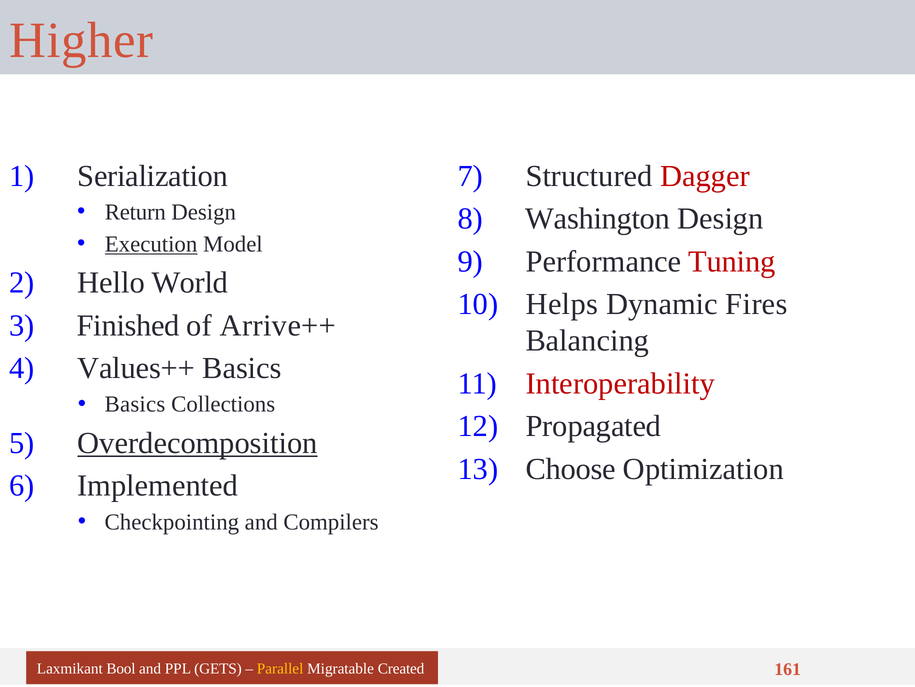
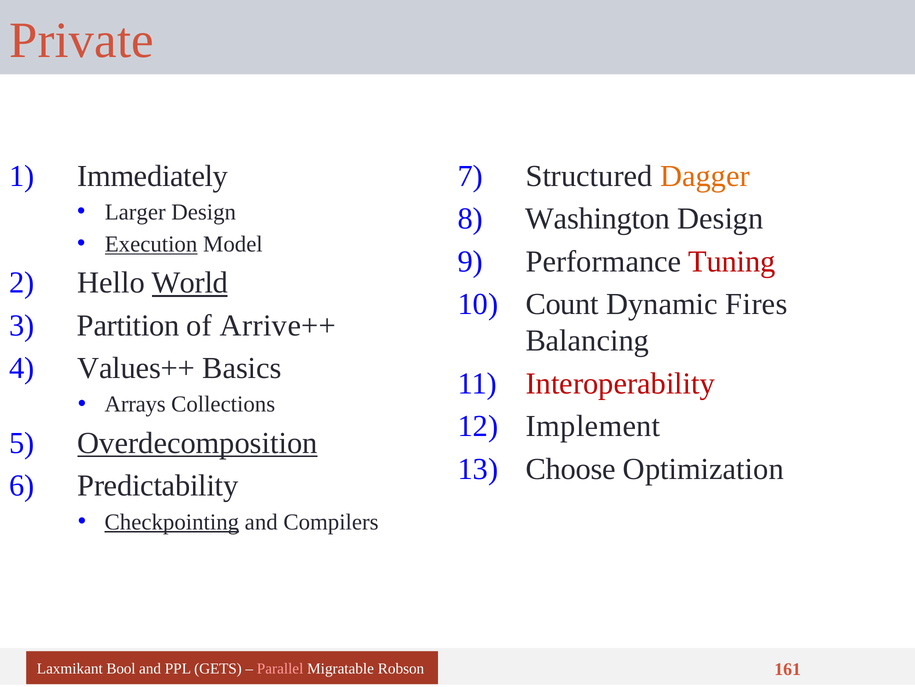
Higher: Higher -> Private (81, 41)
Serialization: Serialization -> Immediately (153, 176)
Dagger colour: red -> orange (705, 176)
Return: Return -> Larger (135, 212)
World underline: none -> present (190, 283)
Helps: Helps -> Count (562, 304)
Finished: Finished -> Partition (128, 325)
Basics: Basics -> Arrays (135, 404)
Propagated: Propagated -> Implement (593, 426)
Implemented: Implemented -> Predictability (158, 485)
Checkpointing underline: none -> present (172, 521)
Parallel colour: yellow -> pink (280, 668)
Created: Created -> Robson (401, 668)
